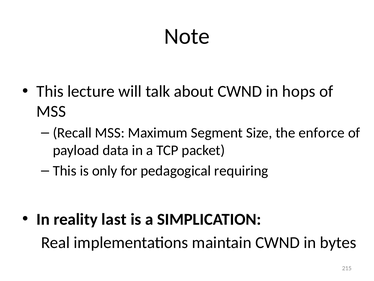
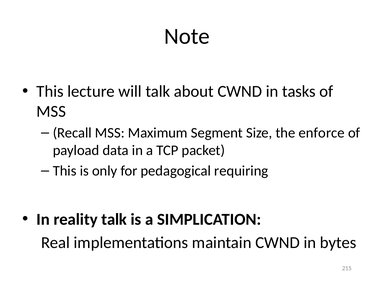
hops: hops -> tasks (299, 91)
reality last: last -> talk (114, 219)
